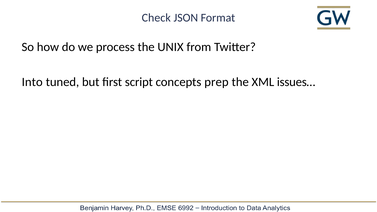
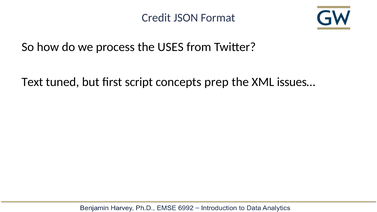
Check: Check -> Credit (156, 18)
UNIX: UNIX -> USES (171, 47)
Into: Into -> Text (32, 82)
